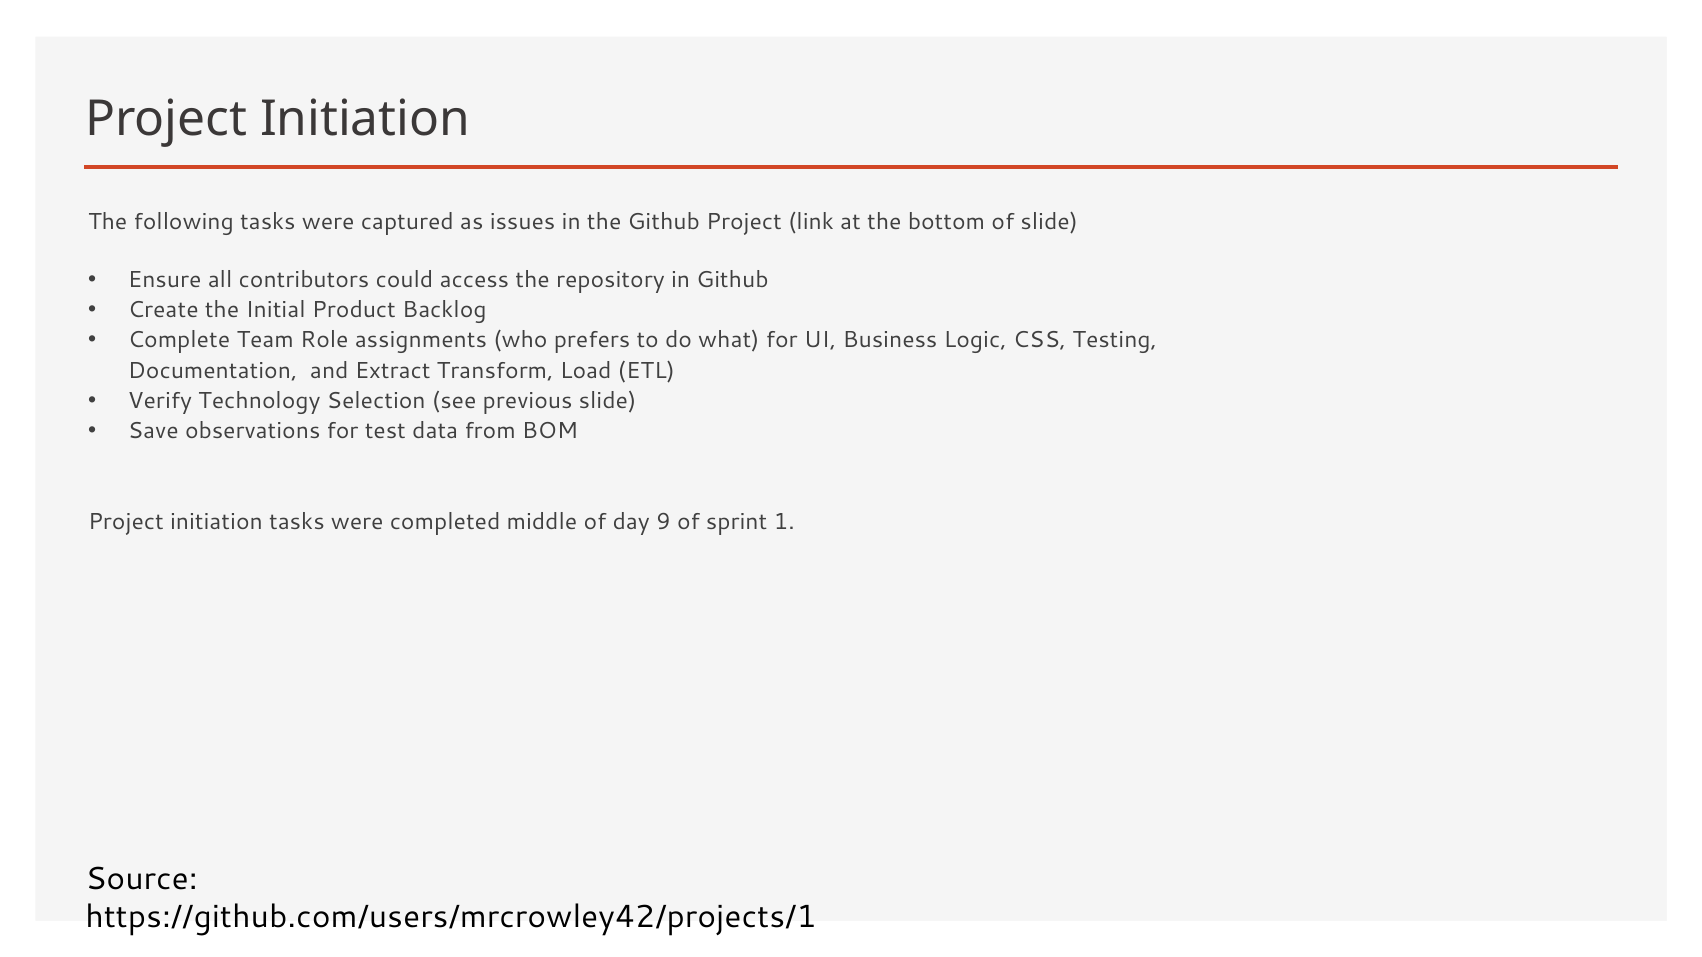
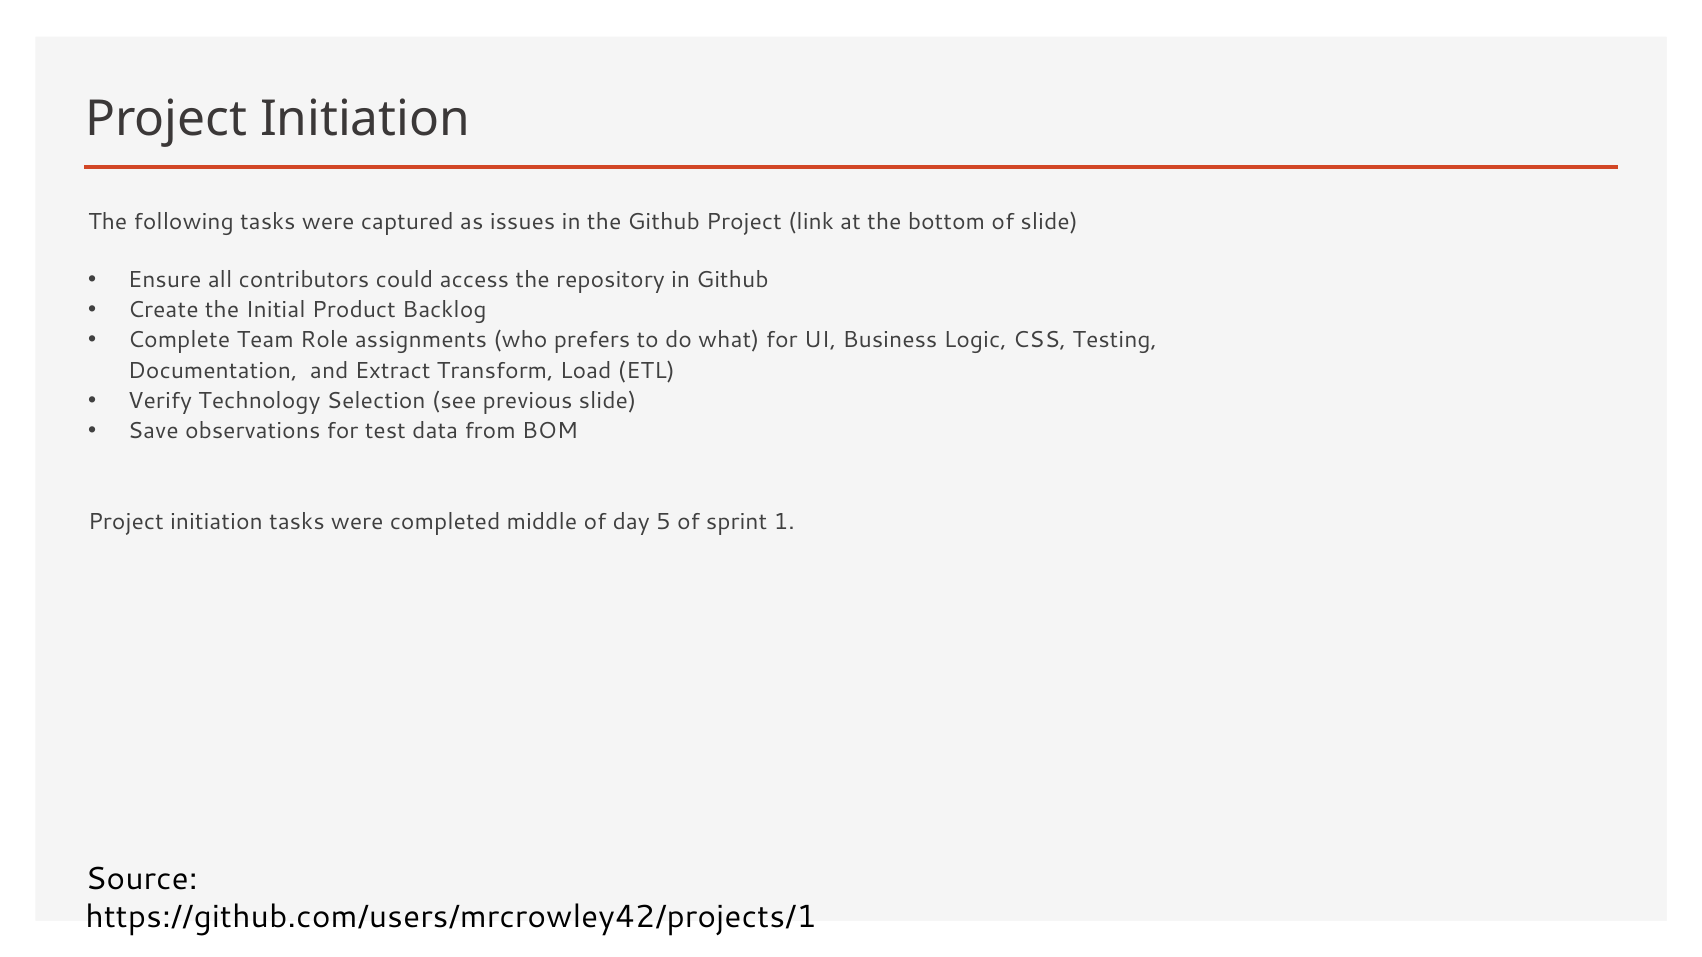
9: 9 -> 5 (663, 522)
